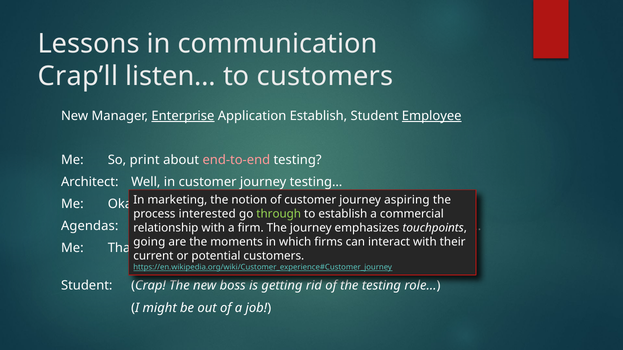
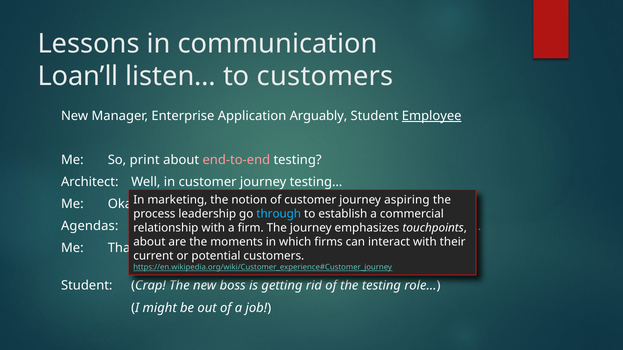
Crap’ll: Crap’ll -> Loan’ll (78, 76)
Enterprise underline: present -> none (183, 116)
Application Establish: Establish -> Arguably (318, 116)
interested: interested -> leadership (207, 214)
through colour: light green -> light blue (279, 214)
going: going -> about (149, 242)
